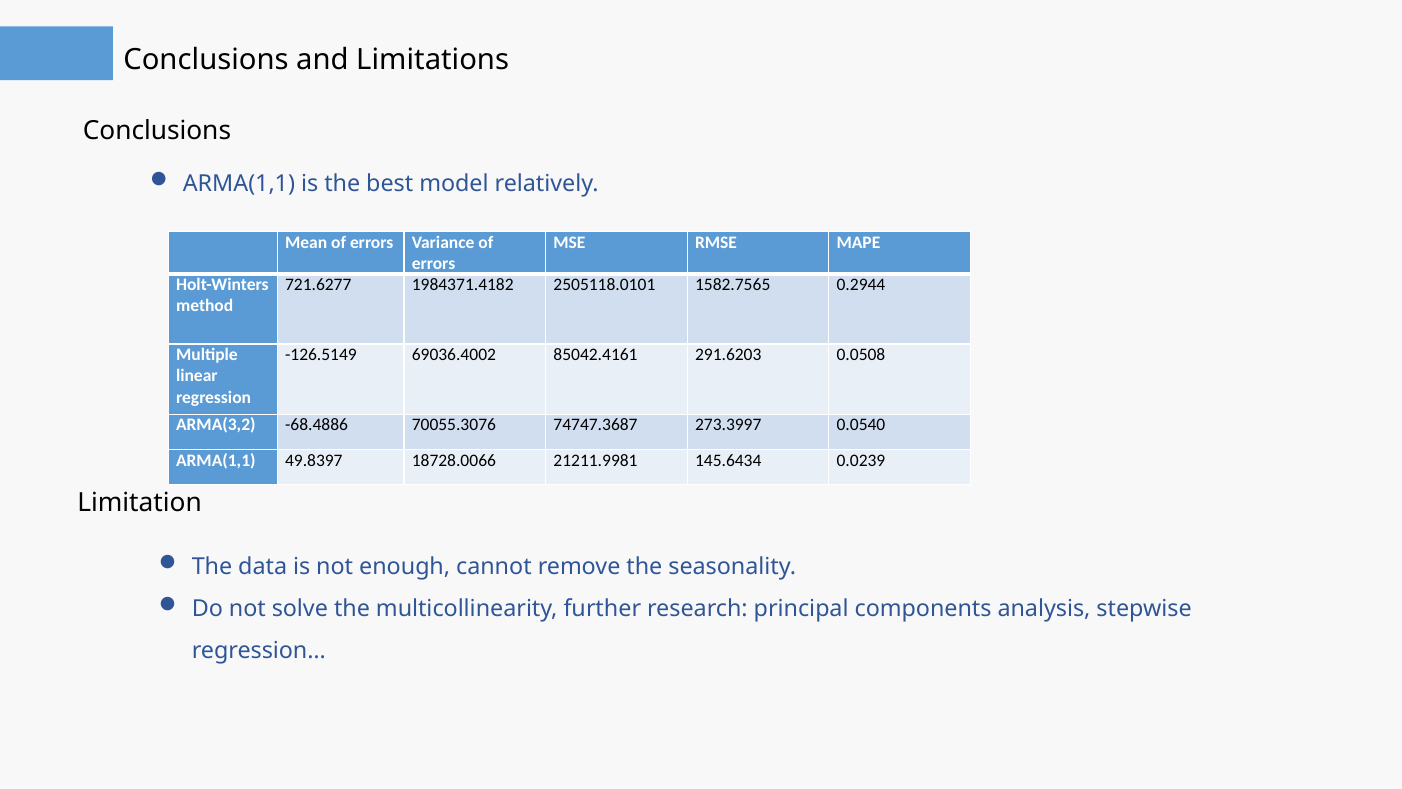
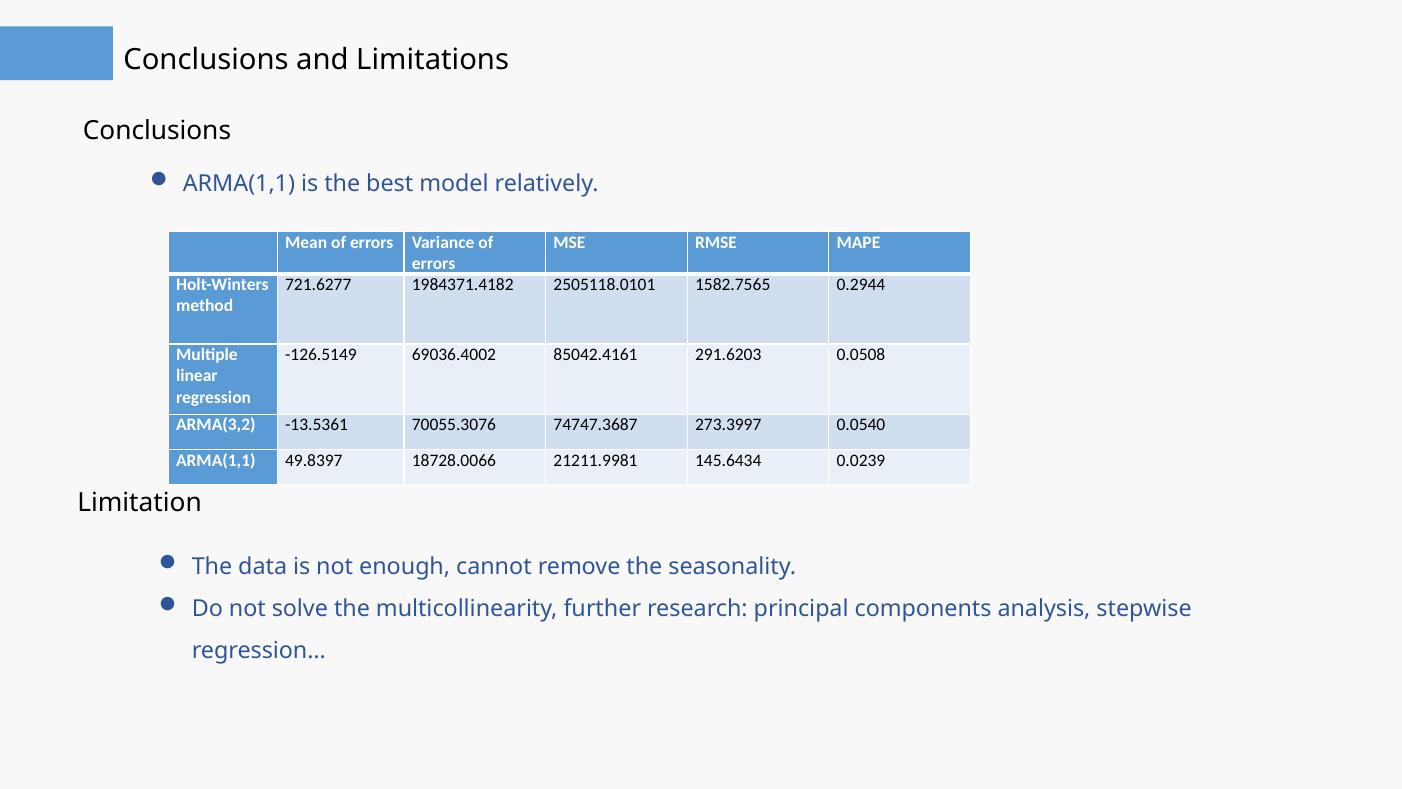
-68.4886: -68.4886 -> -13.5361 (317, 425)
